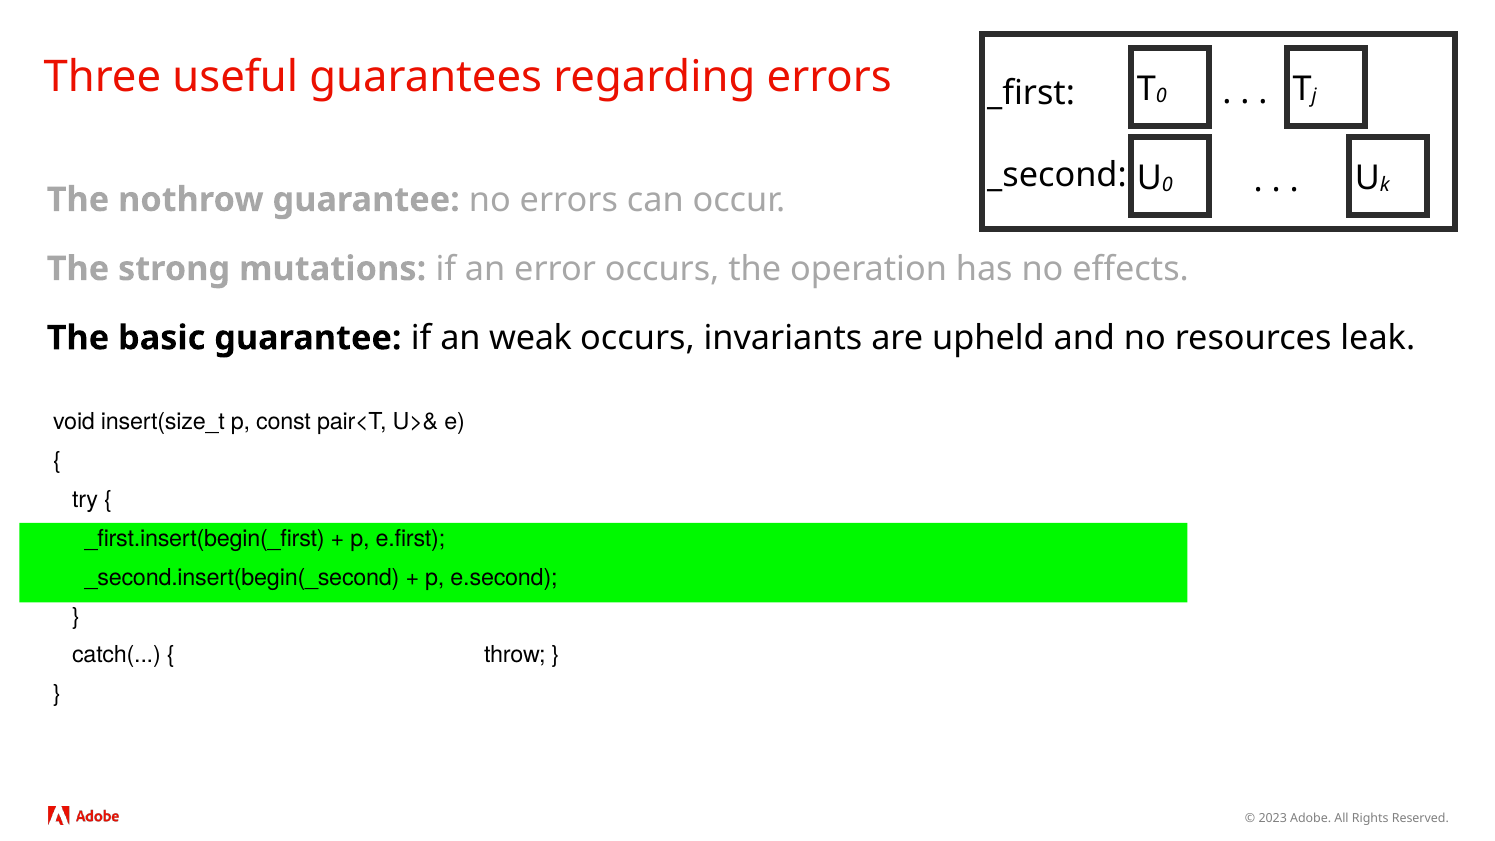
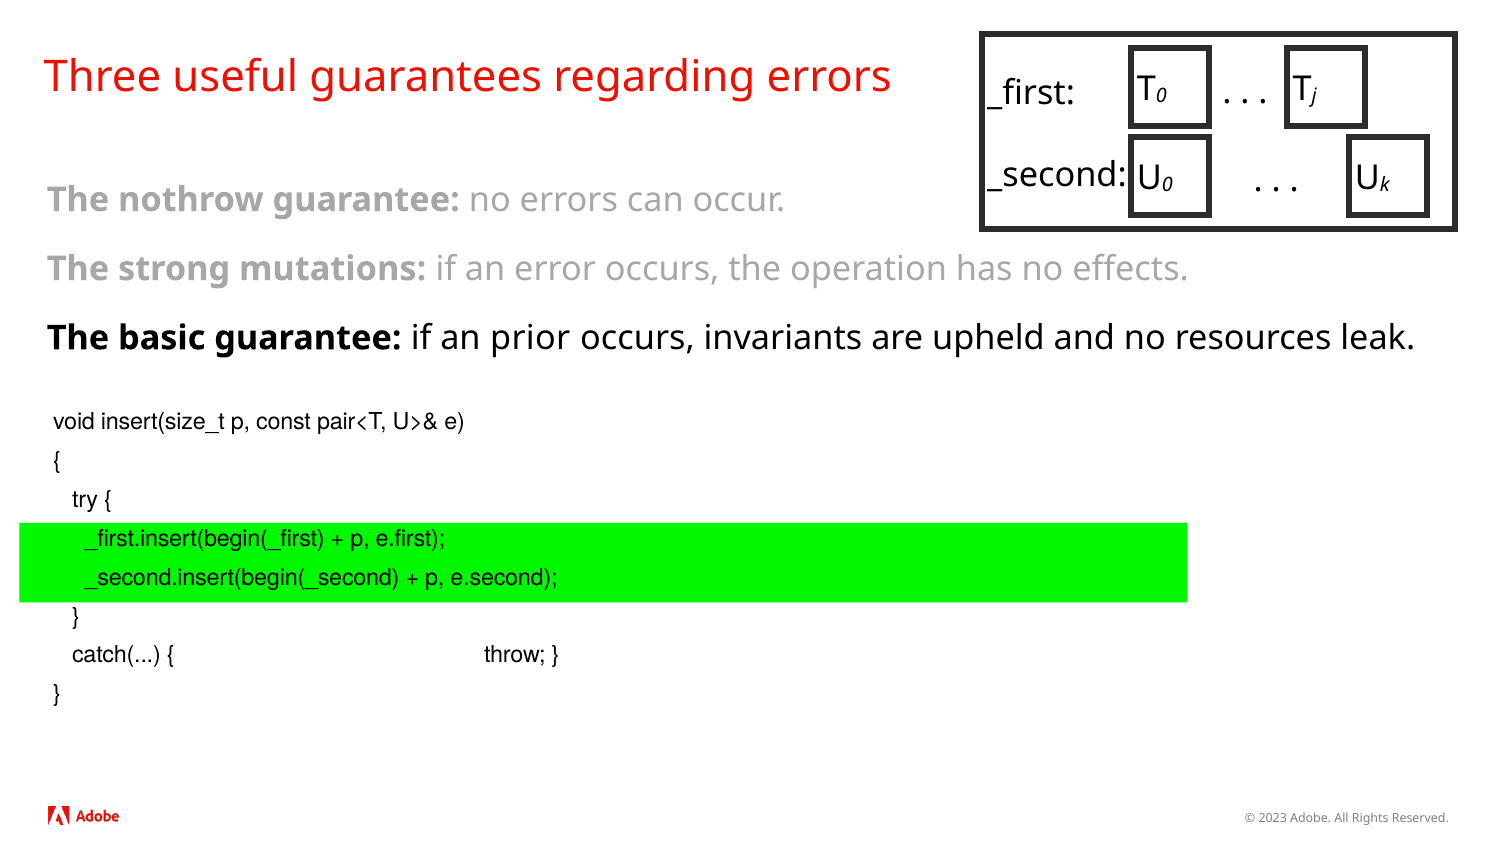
weak: weak -> prior (530, 338)
